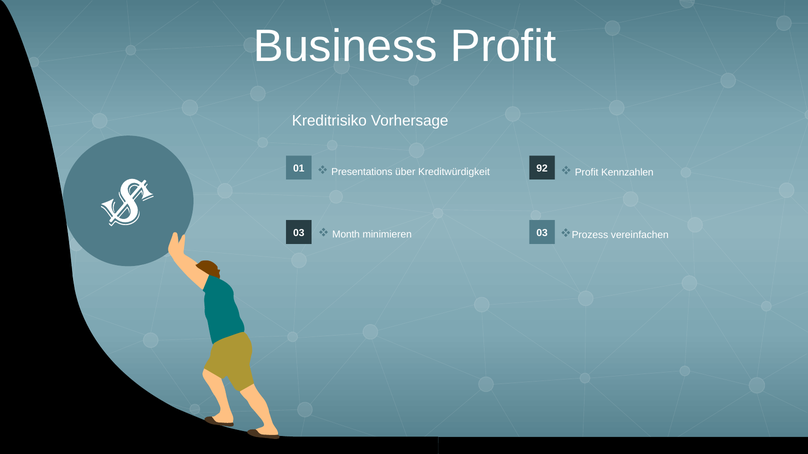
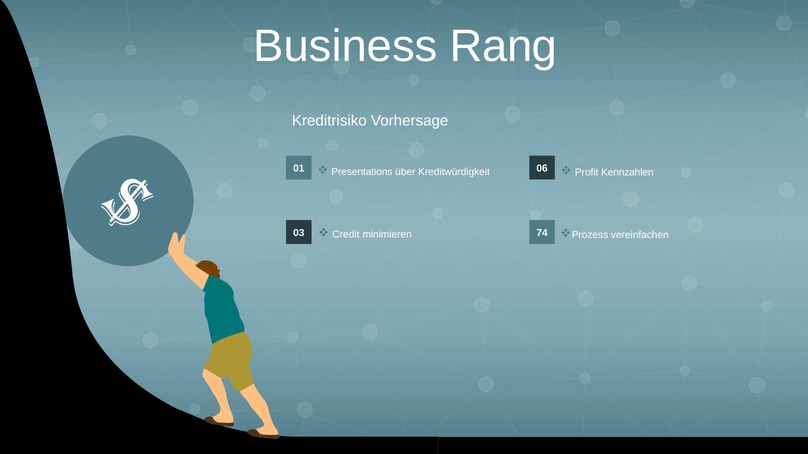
Business Profit: Profit -> Rang (504, 46)
92: 92 -> 06 (542, 168)
03 03: 03 -> 74 (542, 233)
Month: Month -> Credit (346, 235)
